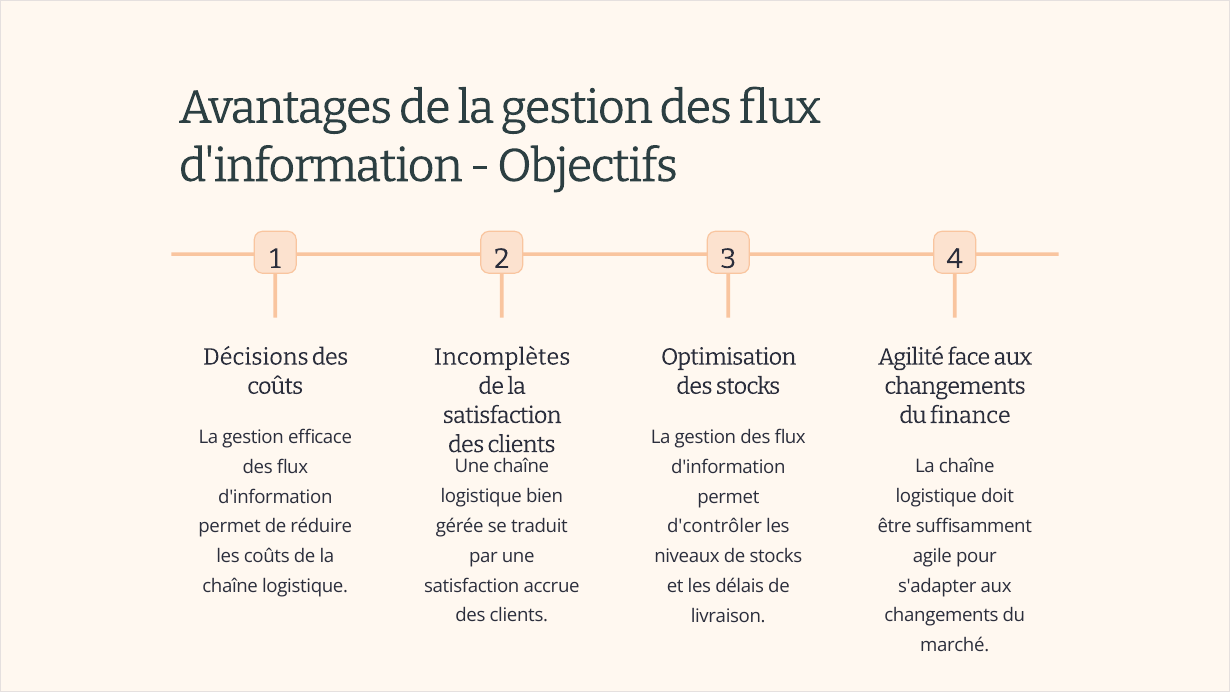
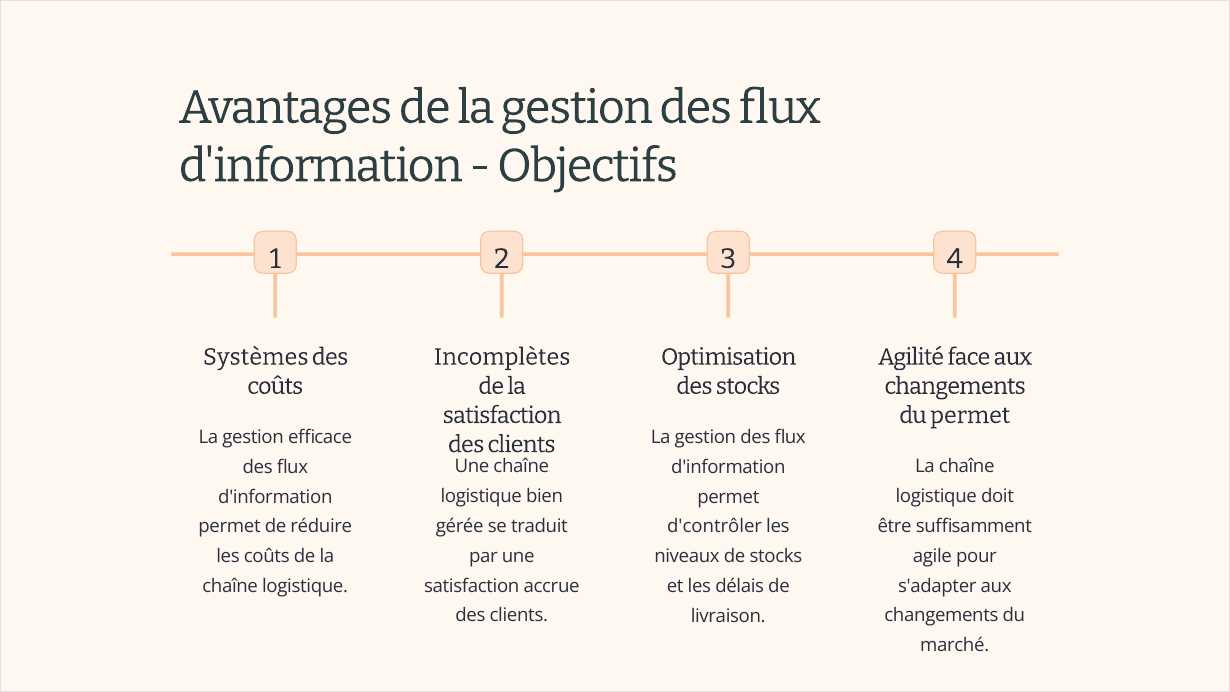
Décisions: Décisions -> Systèmes (256, 357)
du finance: finance -> permet (970, 415)
